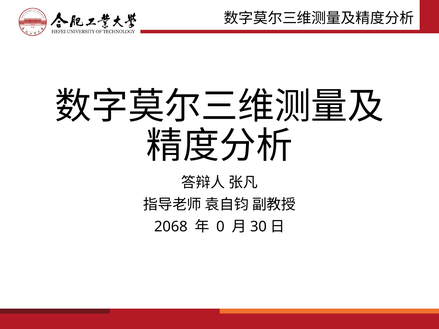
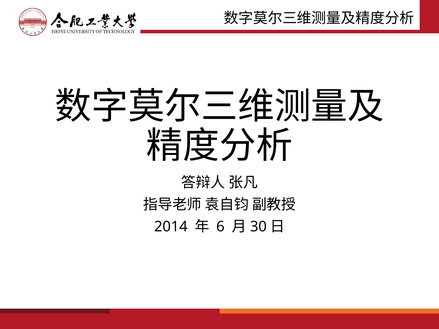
2068: 2068 -> 2014 (171, 227)
0: 0 -> 6 (220, 227)
